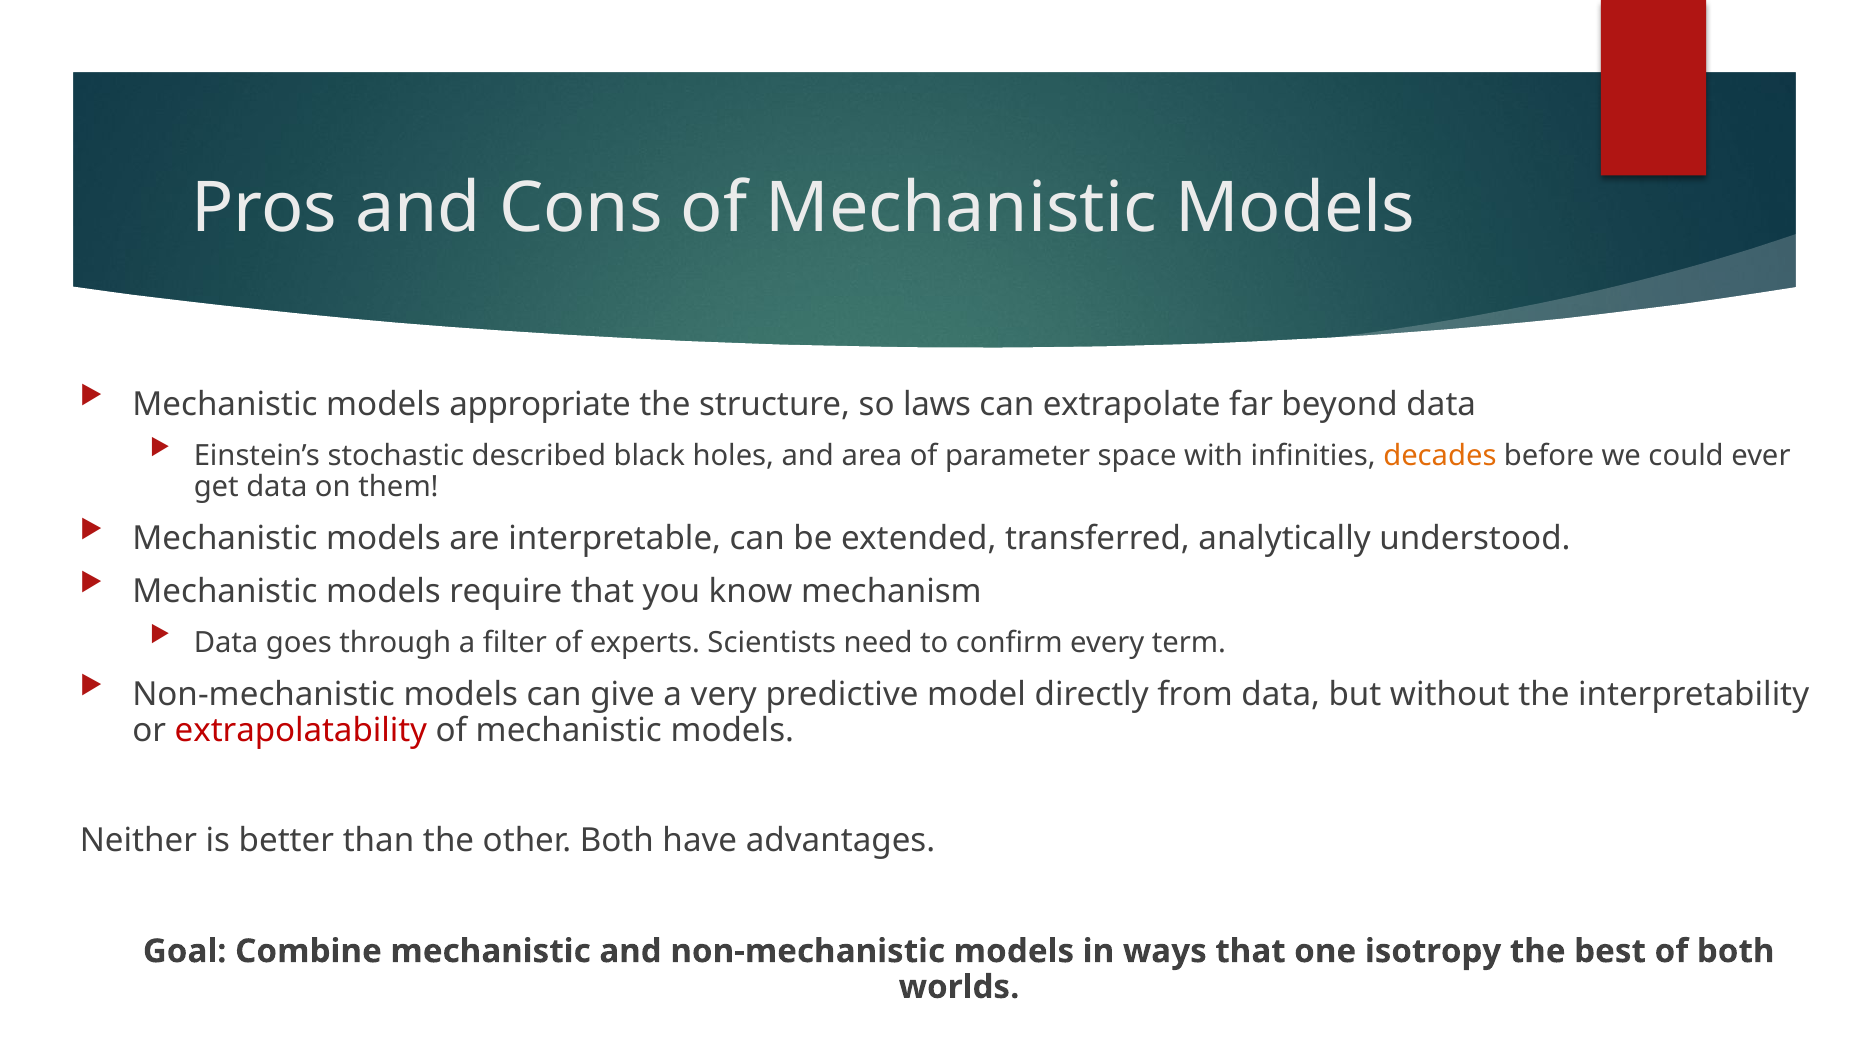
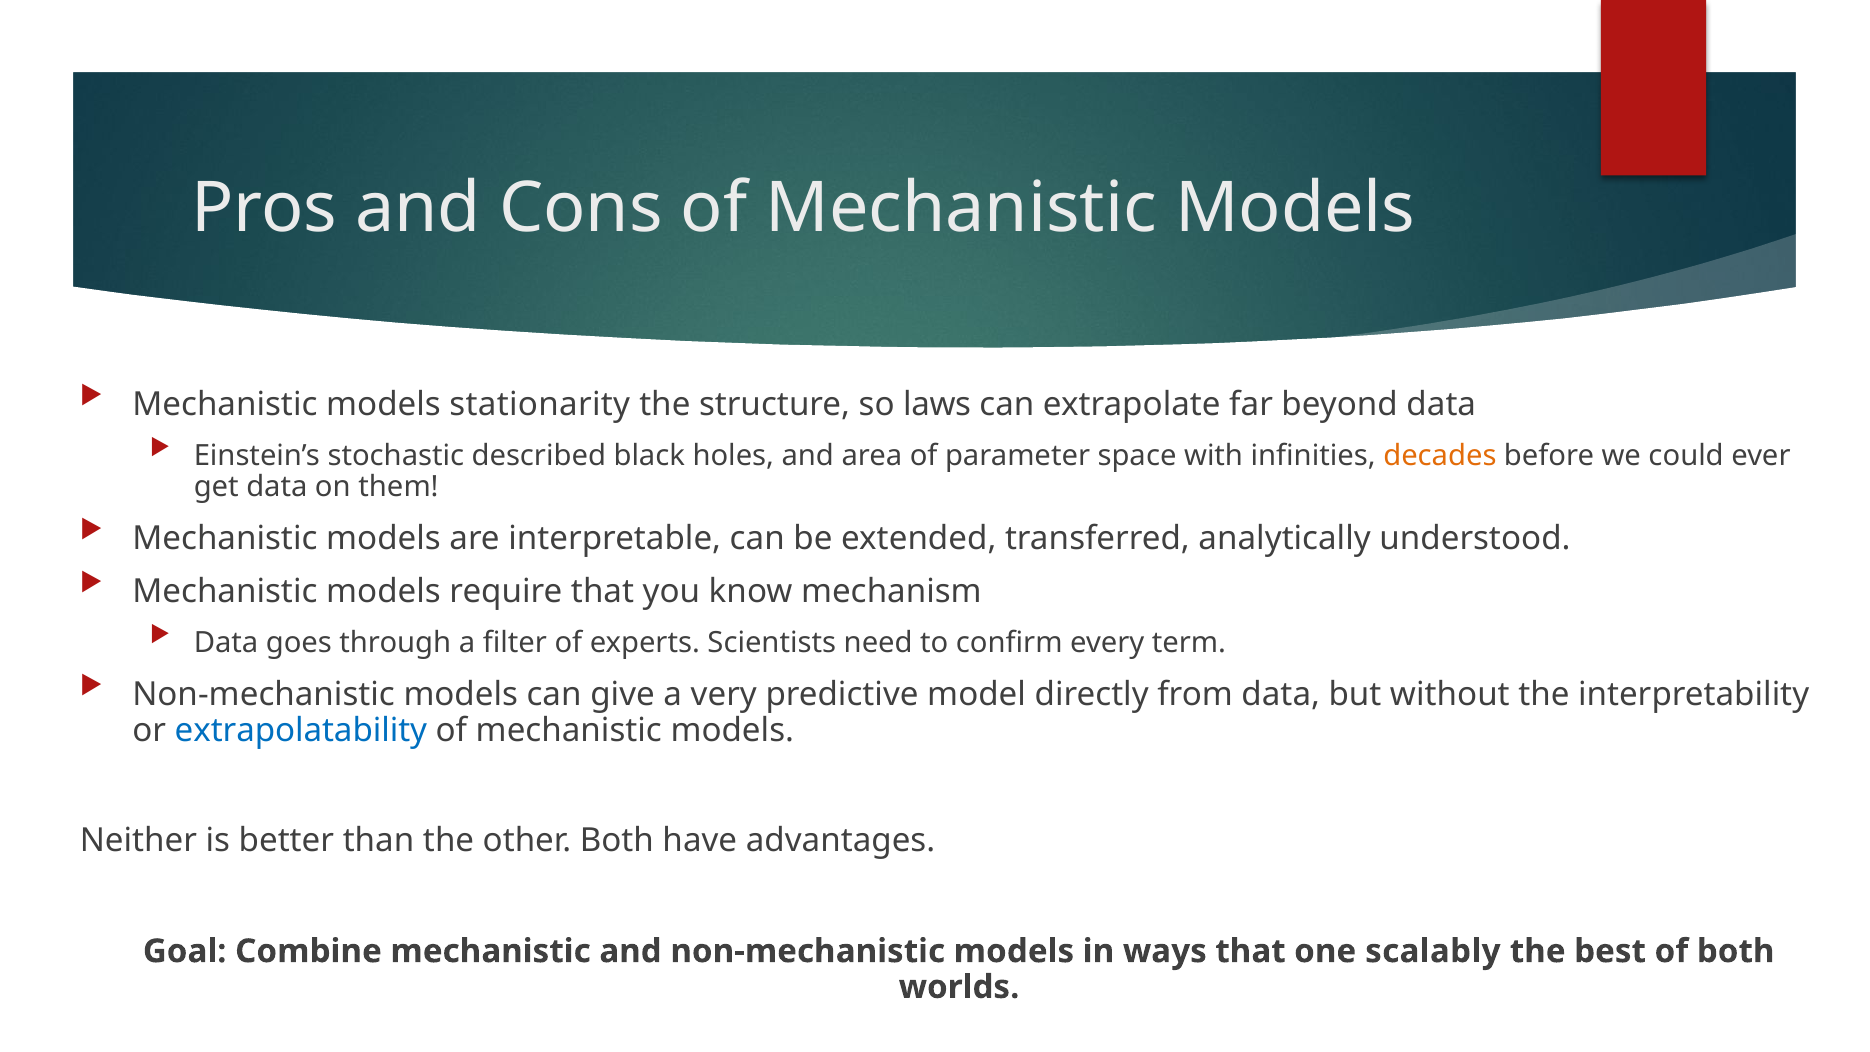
appropriate: appropriate -> stationarity (540, 405)
extrapolatability colour: red -> blue (301, 730)
isotropy: isotropy -> scalably (1433, 951)
